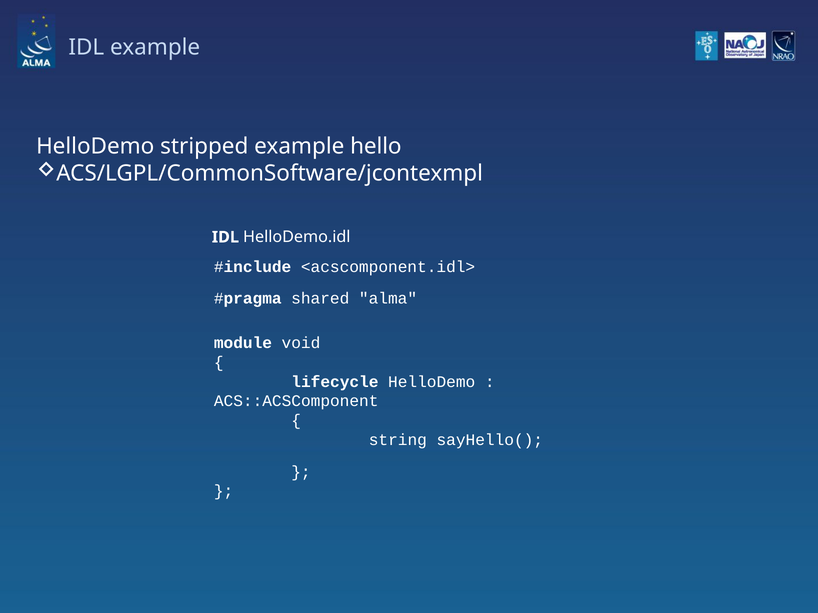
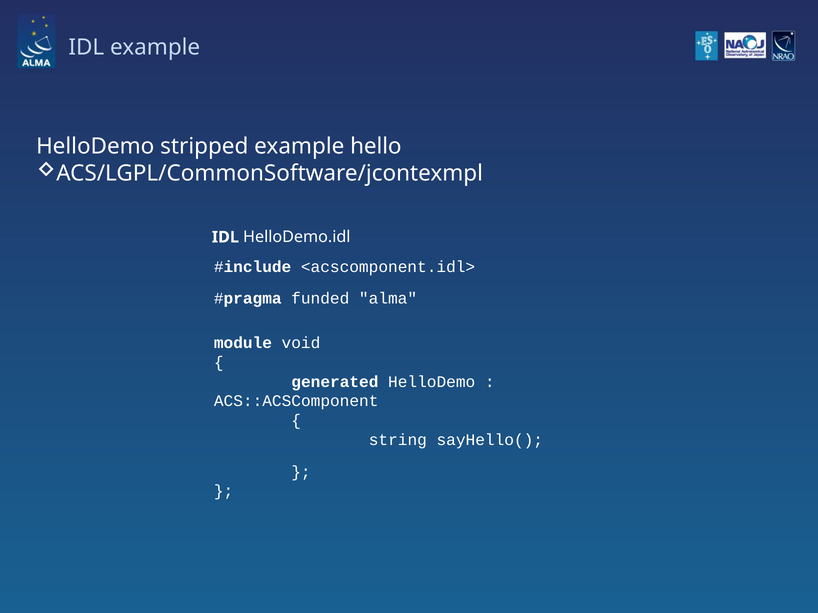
shared: shared -> funded (320, 299)
lifecycle: lifecycle -> generated (335, 382)
